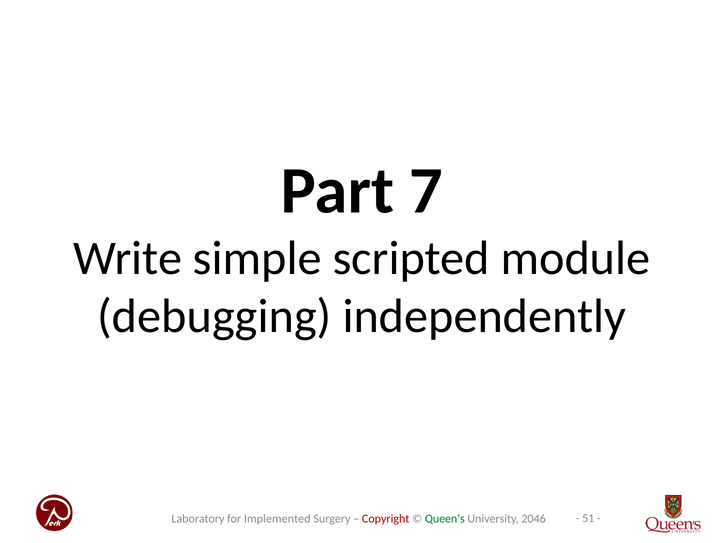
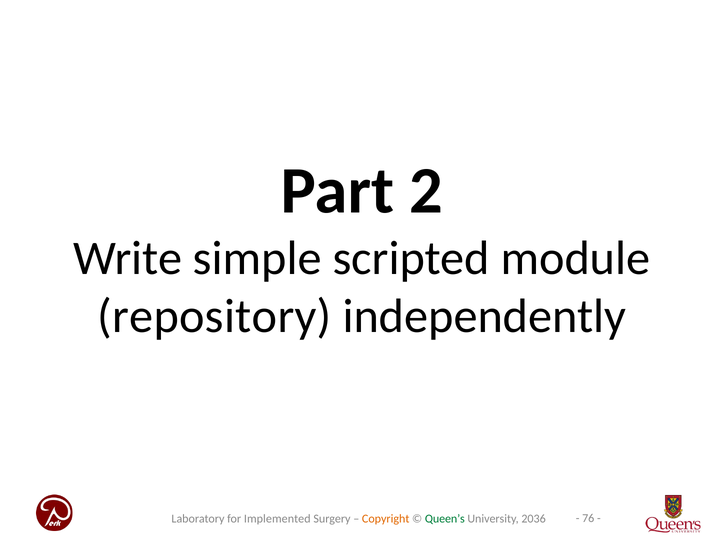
7: 7 -> 2 (426, 191)
debugging: debugging -> repository (214, 316)
51: 51 -> 76 (588, 518)
Copyright colour: red -> orange (386, 519)
2046: 2046 -> 2036 (534, 519)
